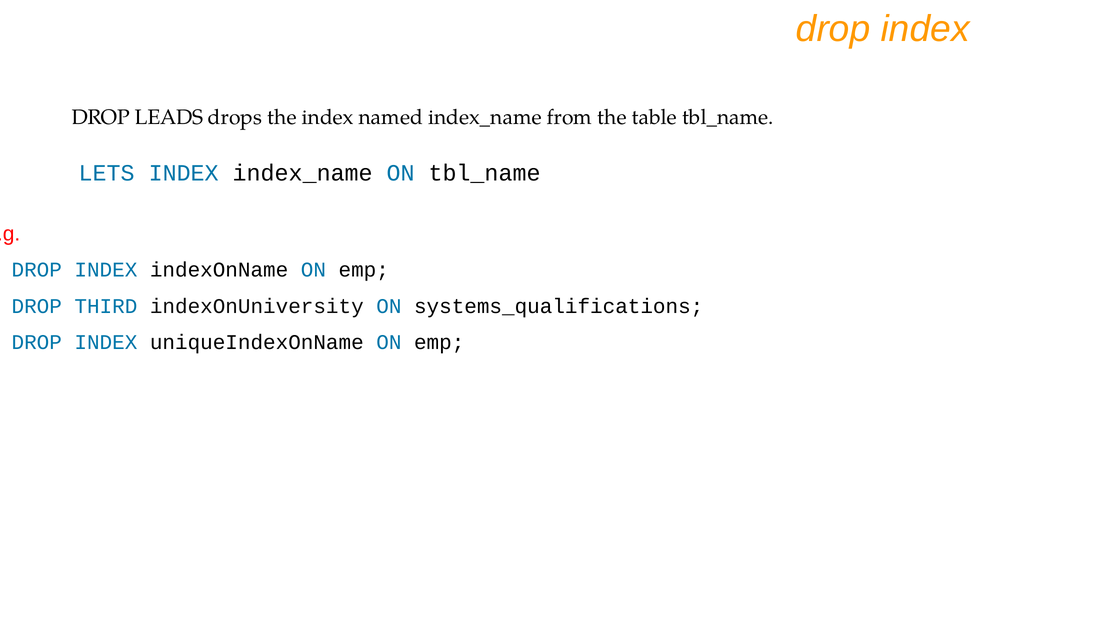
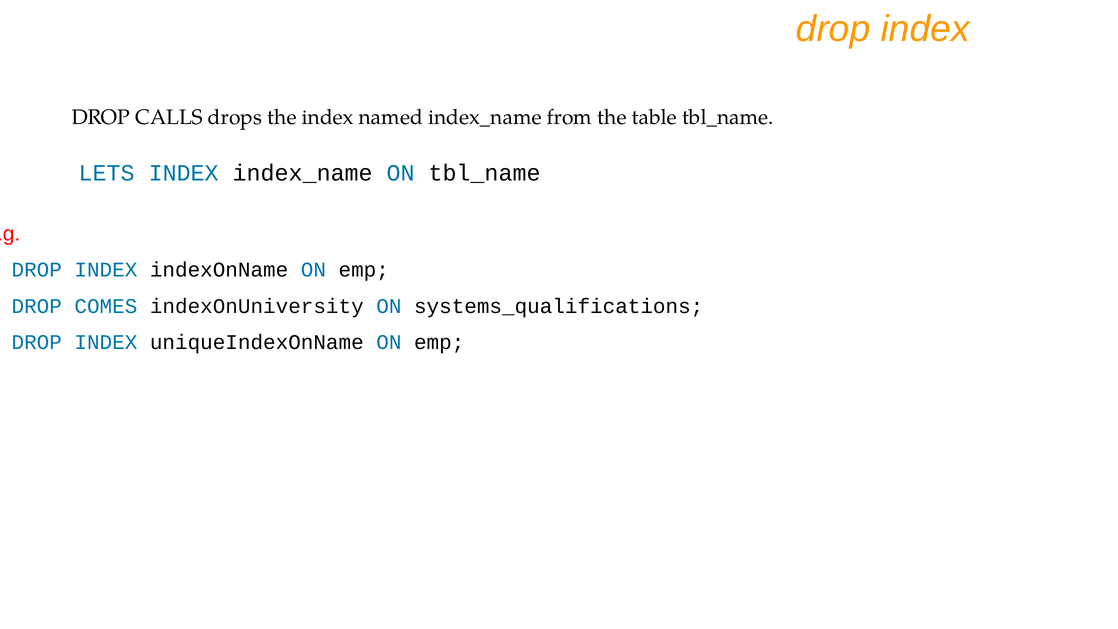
LEADS: LEADS -> CALLS (169, 117)
THIRD: THIRD -> COMES (106, 306)
